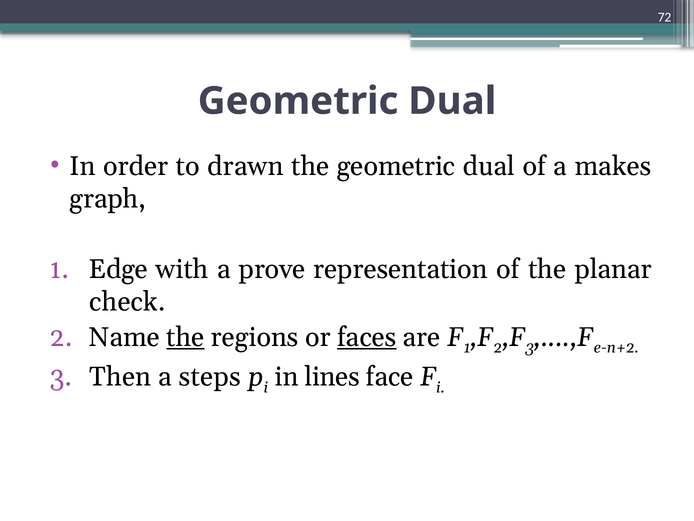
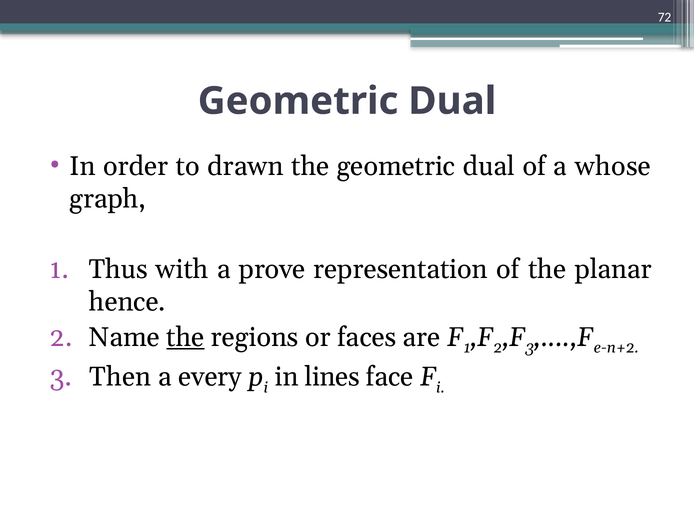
makes: makes -> whose (613, 166)
Edge: Edge -> Thus (118, 269)
check: check -> hence (127, 302)
faces underline: present -> none (367, 337)
steps: steps -> every (210, 377)
